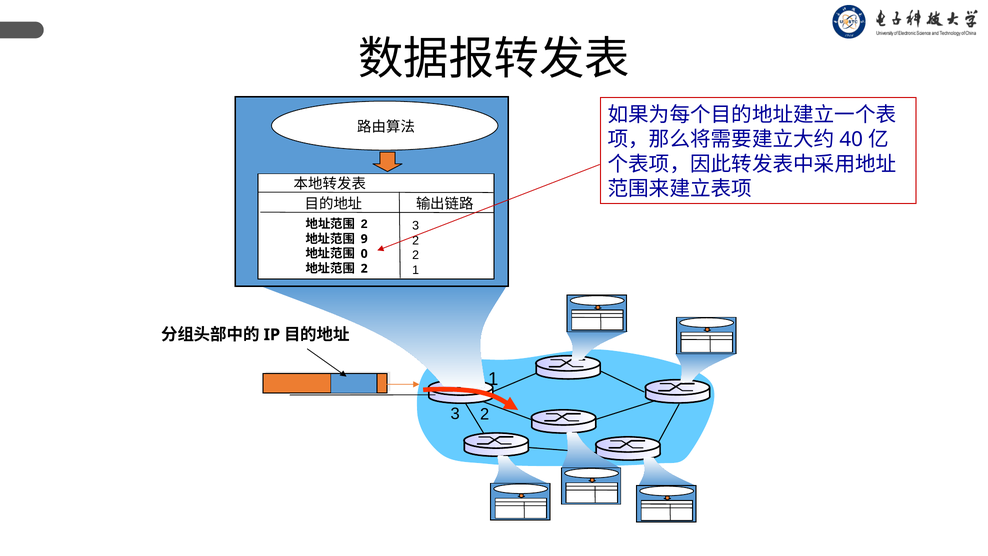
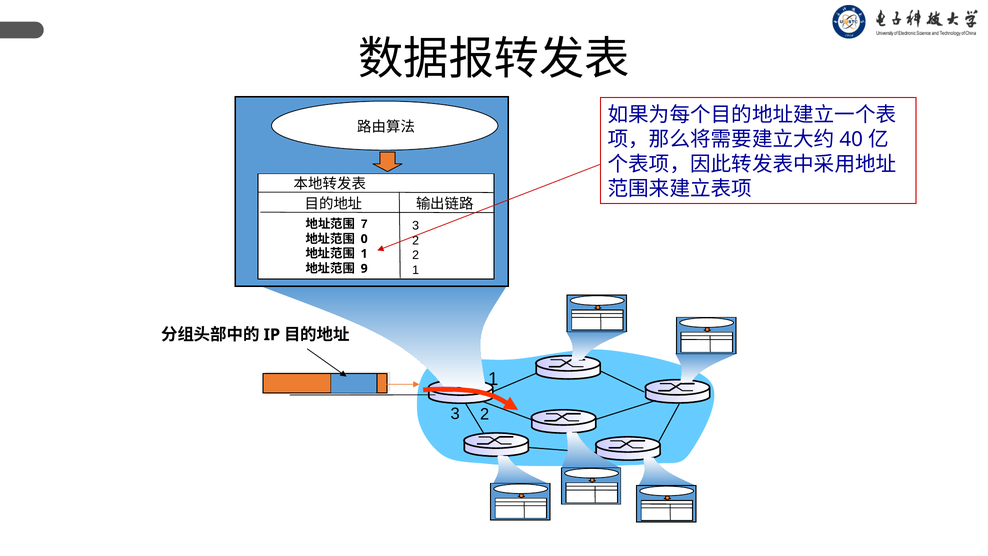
2: 2 -> 7 (364, 224)
9: 9 -> 0 (364, 239)
0: 0 -> 1 (364, 254)
2: 2 -> 9 (364, 268)
